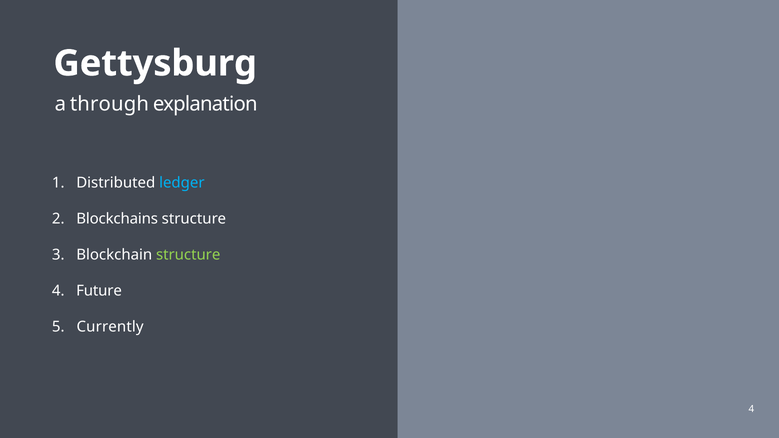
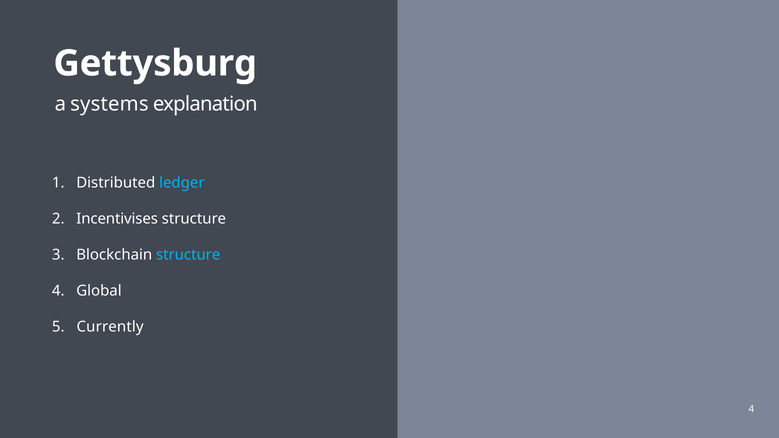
through: through -> systems (109, 104)
Blockchains: Blockchains -> Incentivises (117, 219)
structure colour: light green -> light blue (188, 255)
Future: Future -> Global (99, 291)
